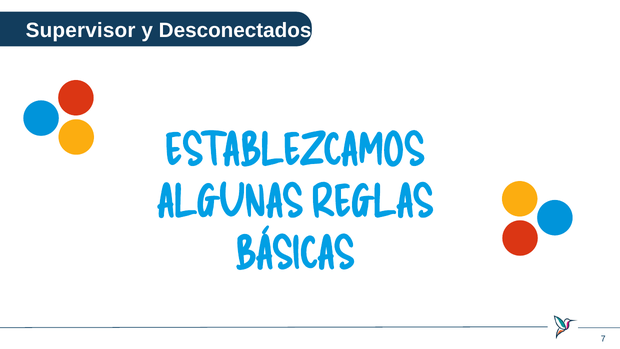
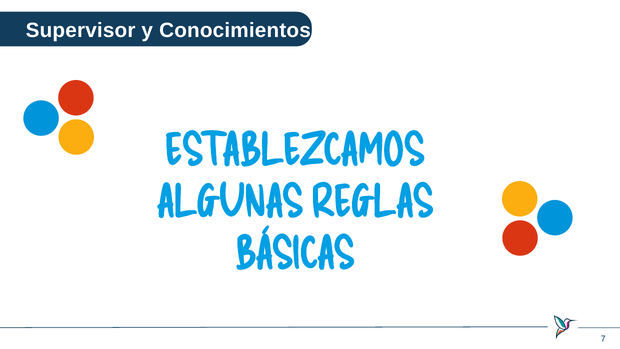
Desconectados: Desconectados -> Conocimientos (235, 30)
